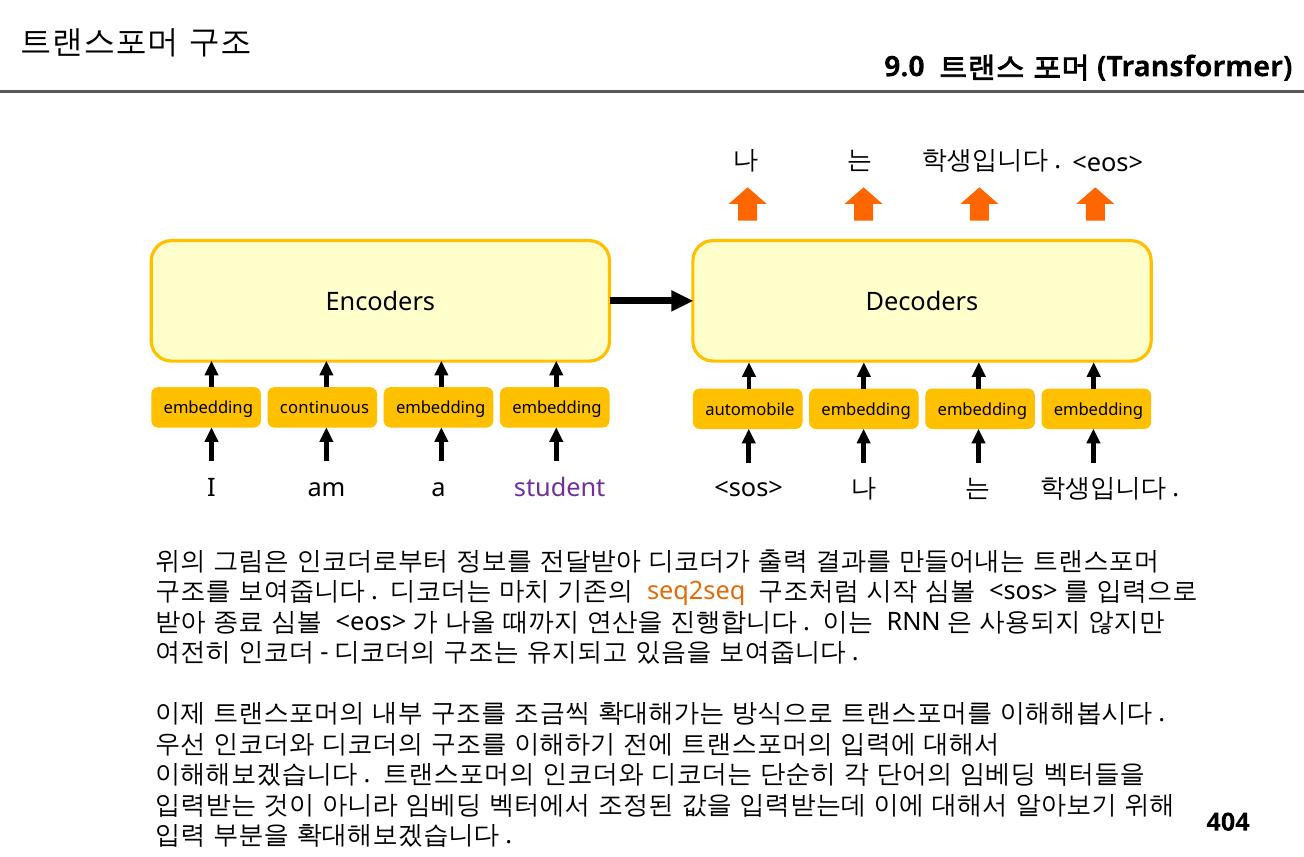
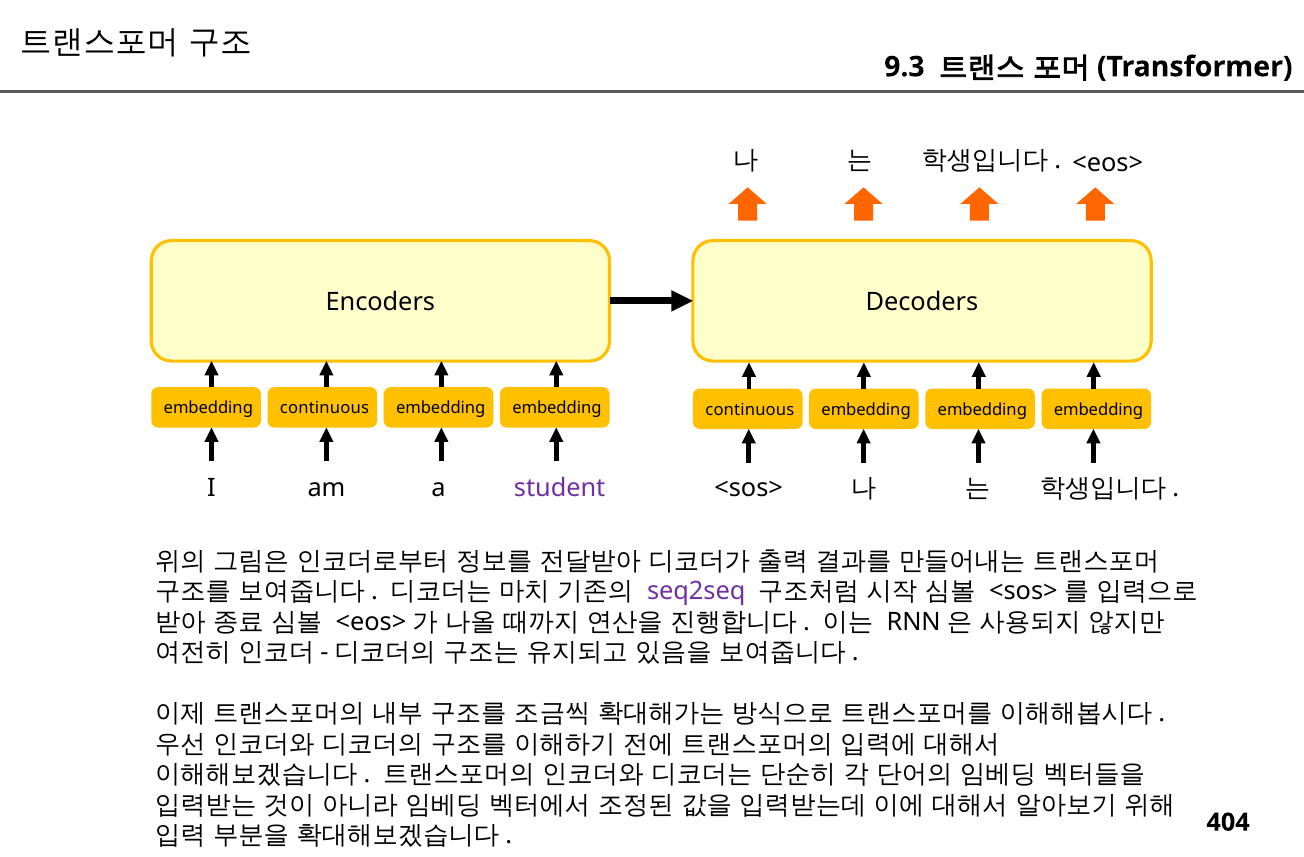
9.0: 9.0 -> 9.3 (904, 67)
embedding embedding automobile: automobile -> continuous (750, 410)
seq2seq colour: orange -> purple (696, 591)
